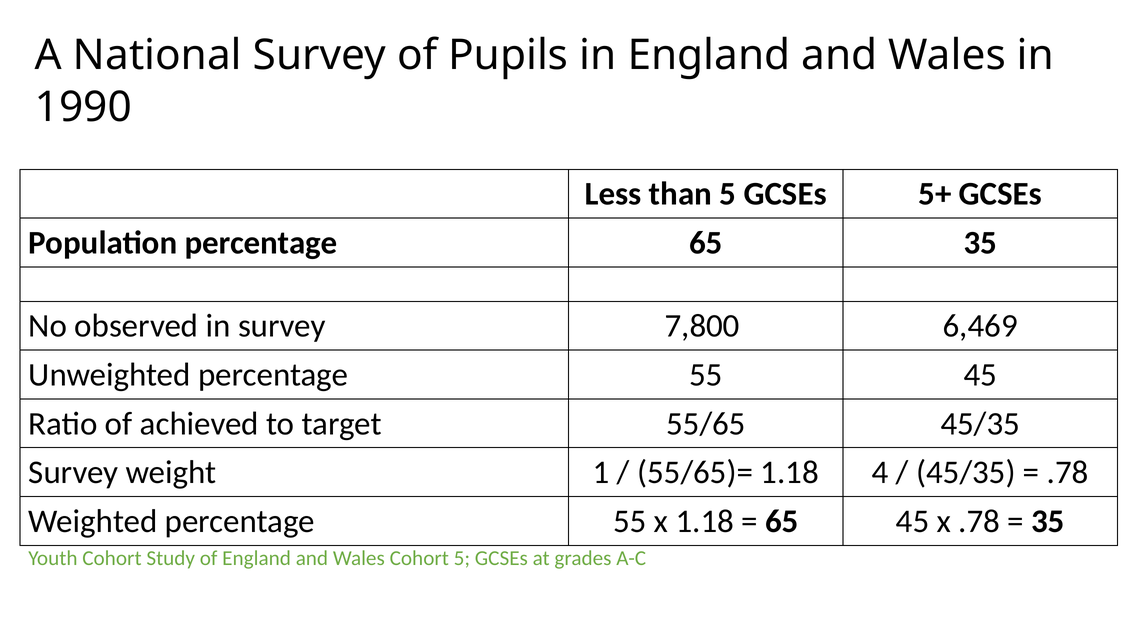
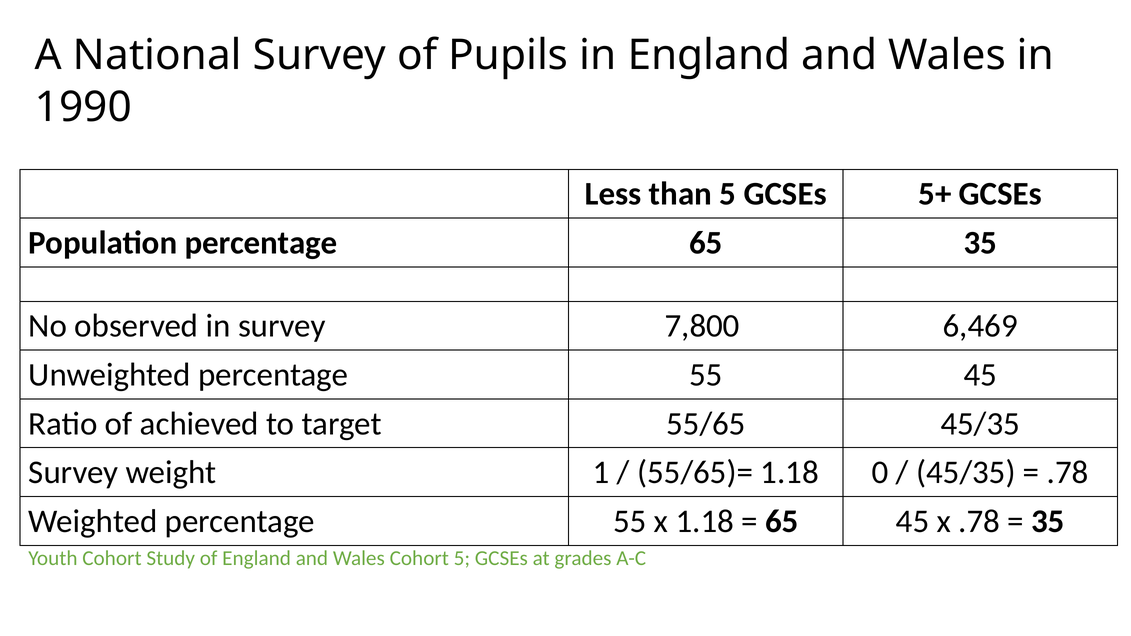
4: 4 -> 0 (880, 473)
